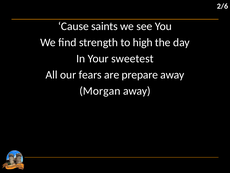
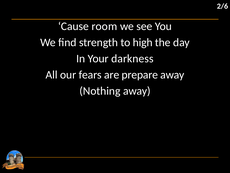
saints: saints -> room (104, 26)
sweetest: sweetest -> darkness (132, 58)
Morgan: Morgan -> Nothing (100, 91)
